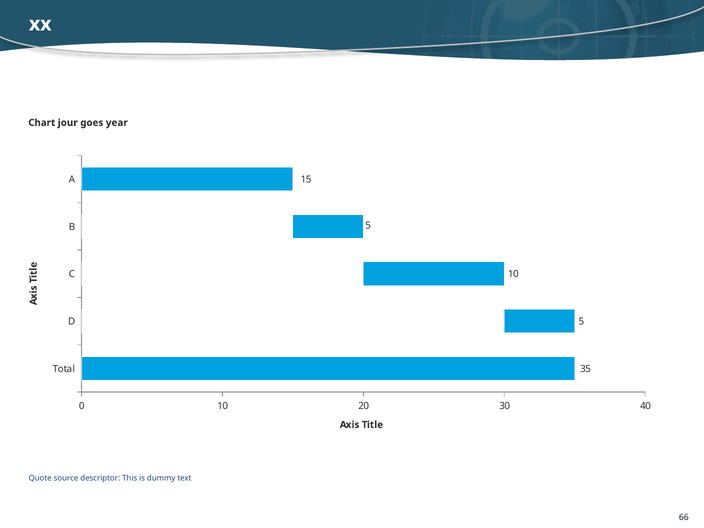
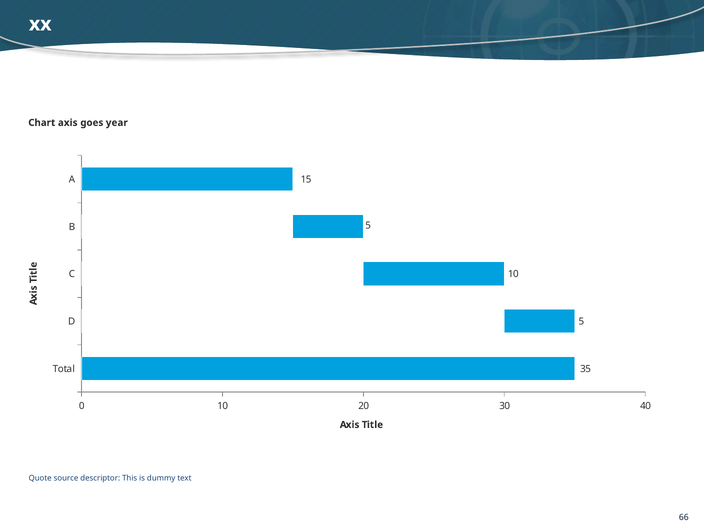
Chart jour: jour -> axis (68, 123)
